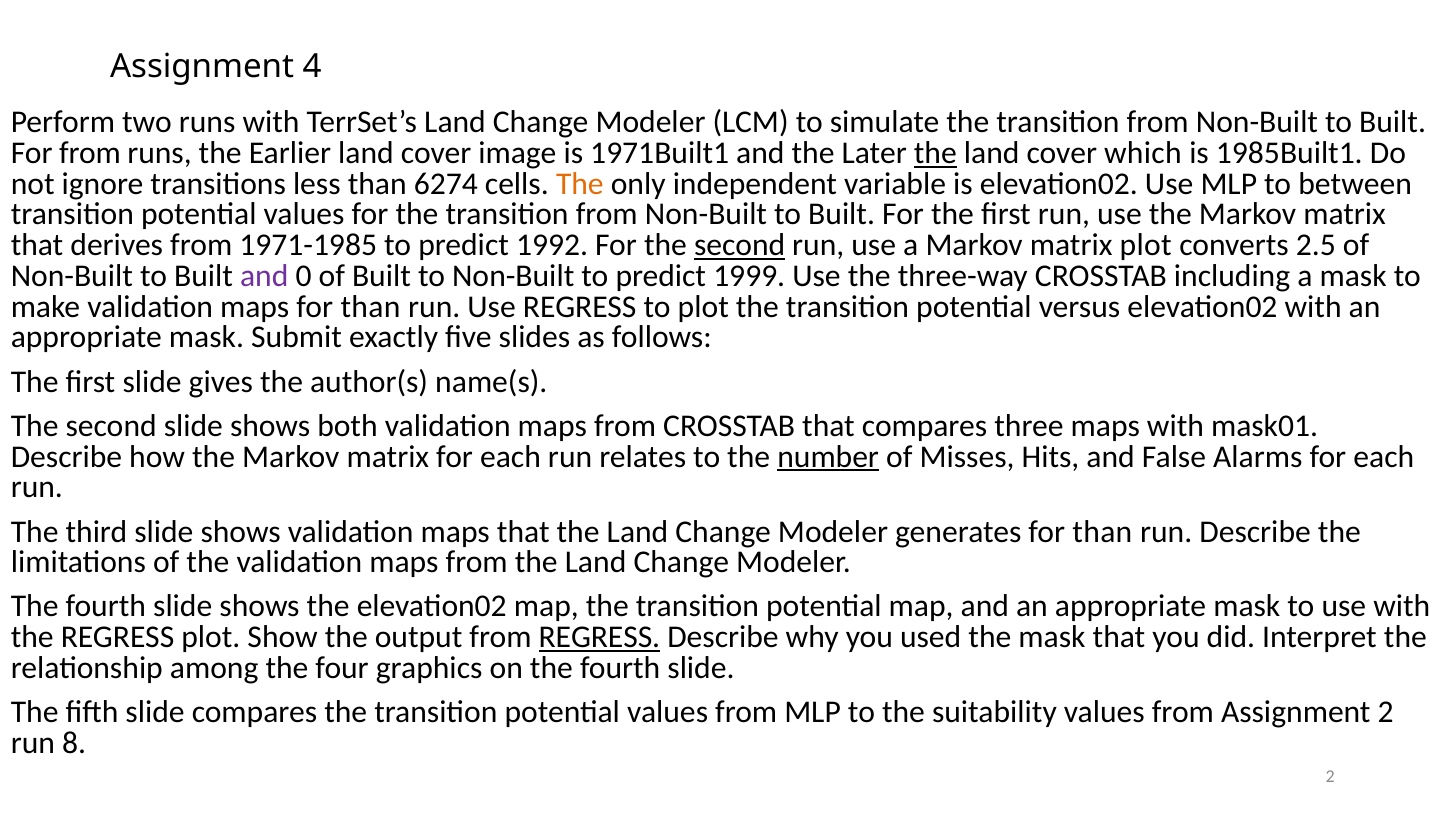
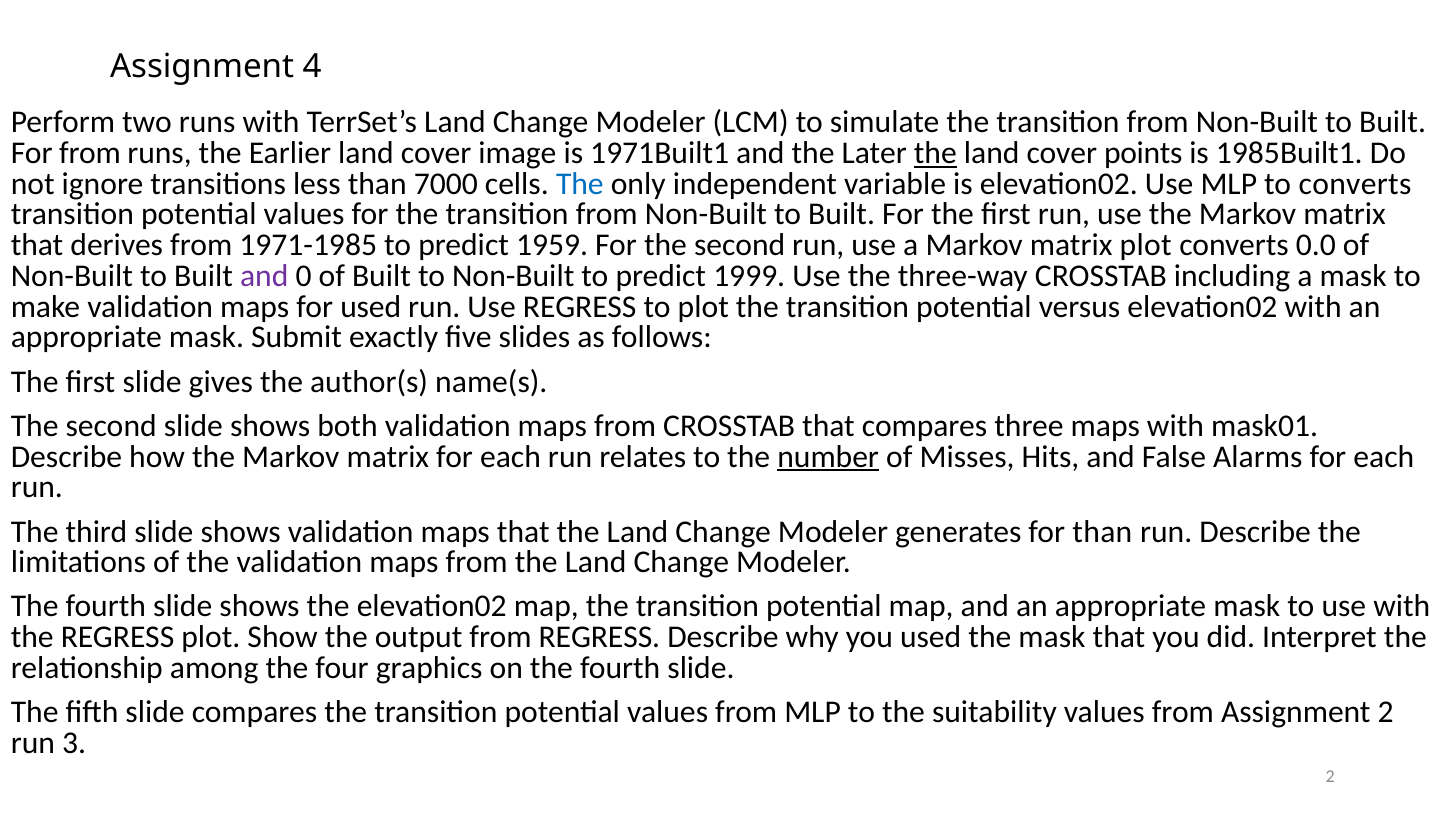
which: which -> points (1143, 153)
6274: 6274 -> 7000 (446, 184)
The colour: orange -> blue (580, 184)
to between: between -> converts (1355, 184)
1992: 1992 -> 1959 (552, 245)
second underline: present -> none (740, 245)
2.5: 2.5 -> 0.0 (1316, 245)
maps for than: than -> used (371, 307)
REGRESS underline: present -> none (599, 637)
8: 8 -> 3 (74, 743)
